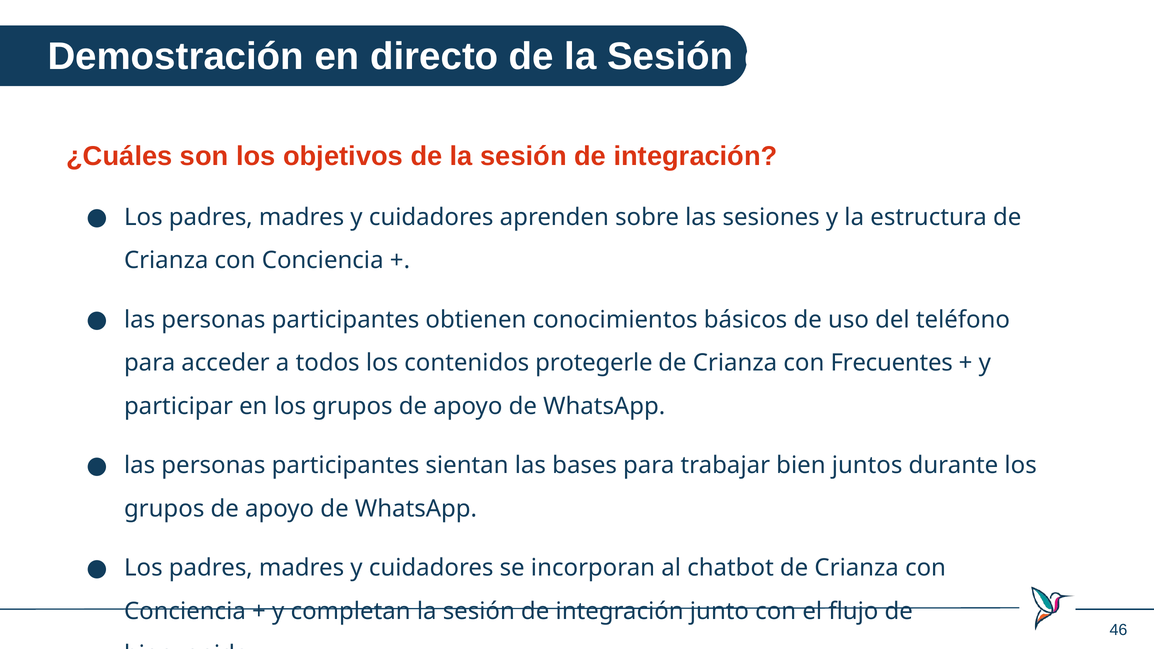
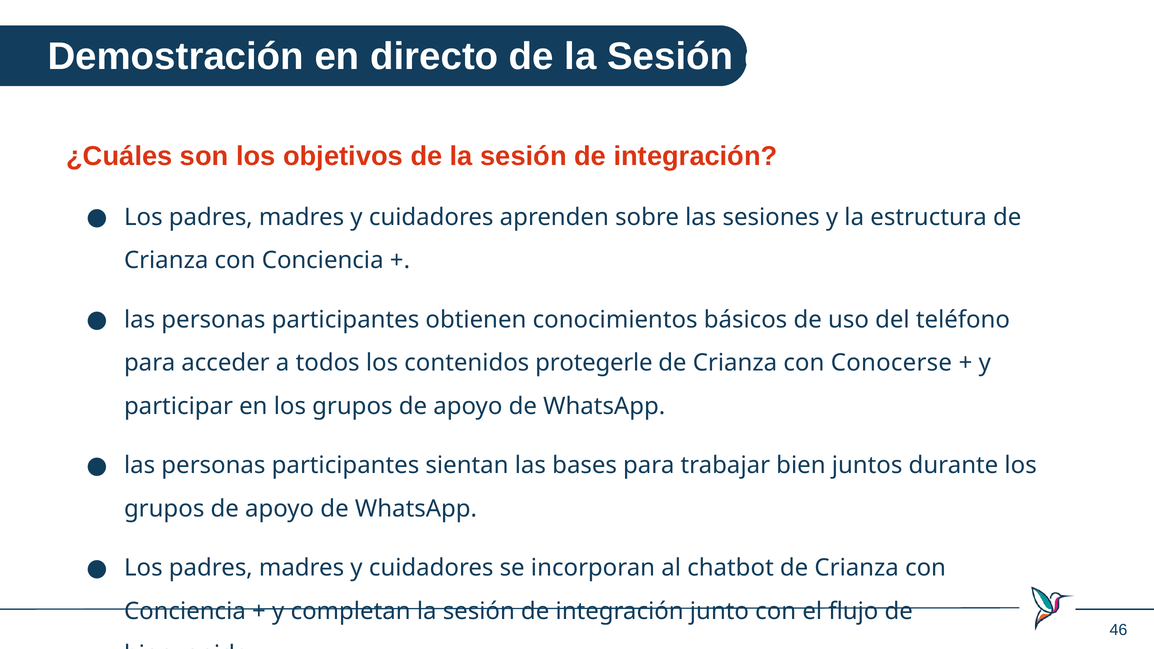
Frecuentes: Frecuentes -> Conocerse (891, 363)
